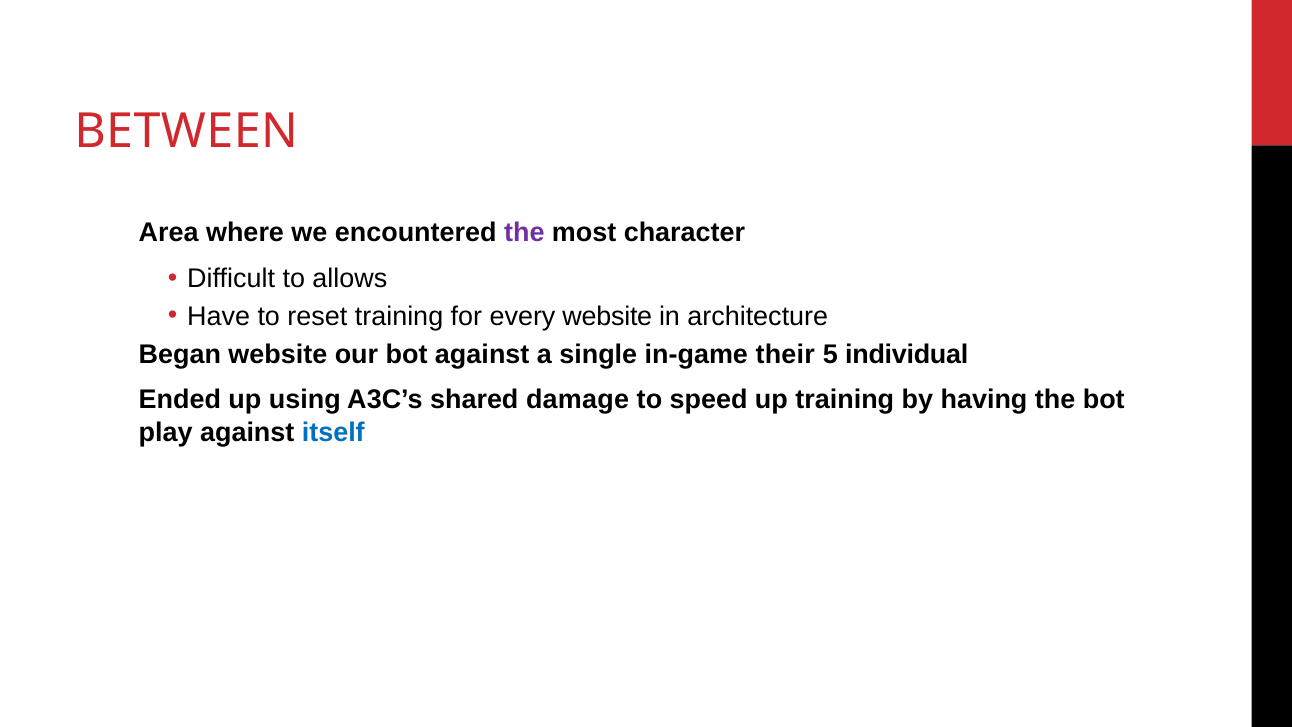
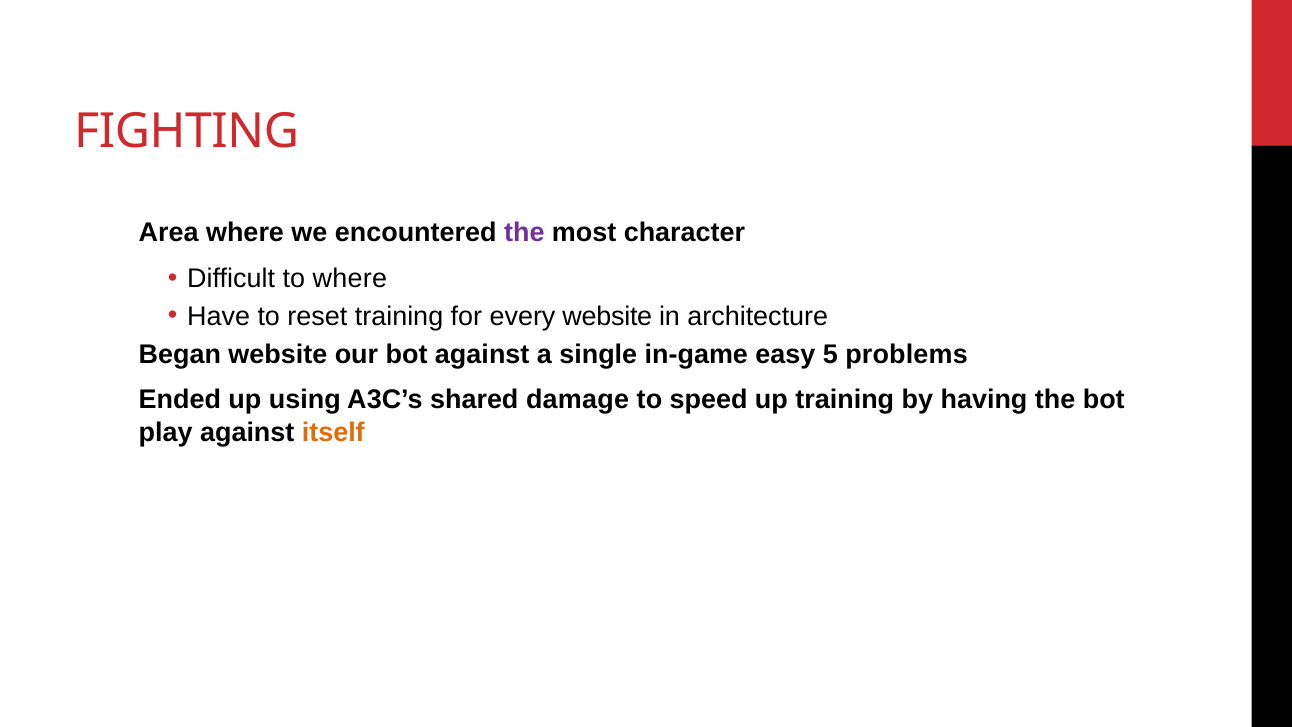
BETWEEN: BETWEEN -> FIGHTING (187, 131)
to allows: allows -> where (350, 279)
their: their -> easy (785, 354)
individual: individual -> problems (907, 354)
itself colour: blue -> orange (333, 432)
